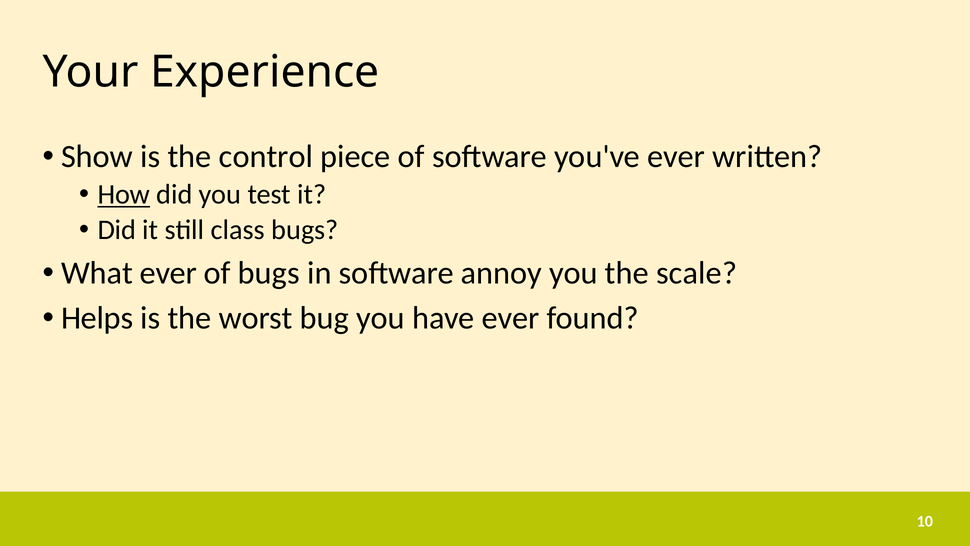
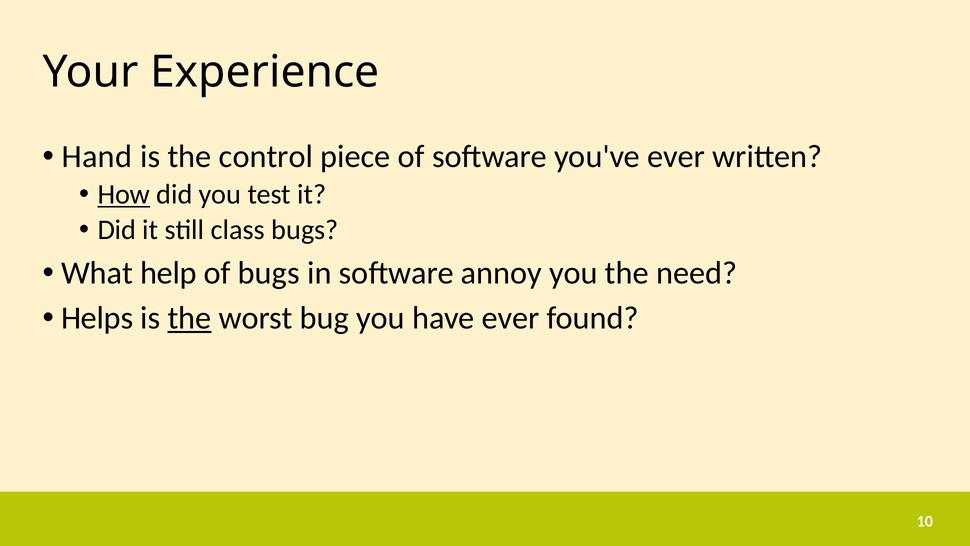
Show: Show -> Hand (97, 157)
What ever: ever -> help (168, 273)
scale: scale -> need (697, 273)
the underline: none -> present (190, 318)
